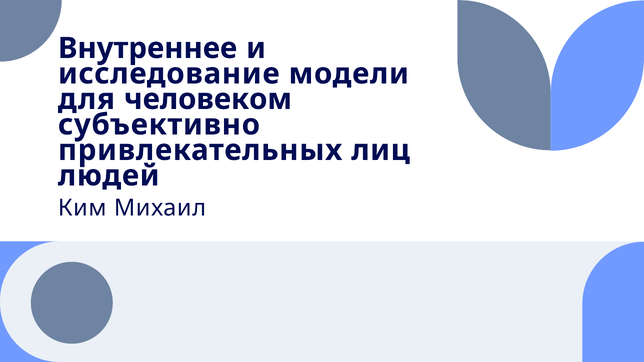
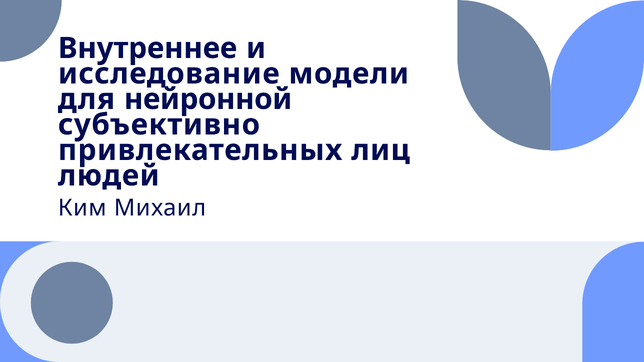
человеком: человеком -> нейронной (208, 99)
